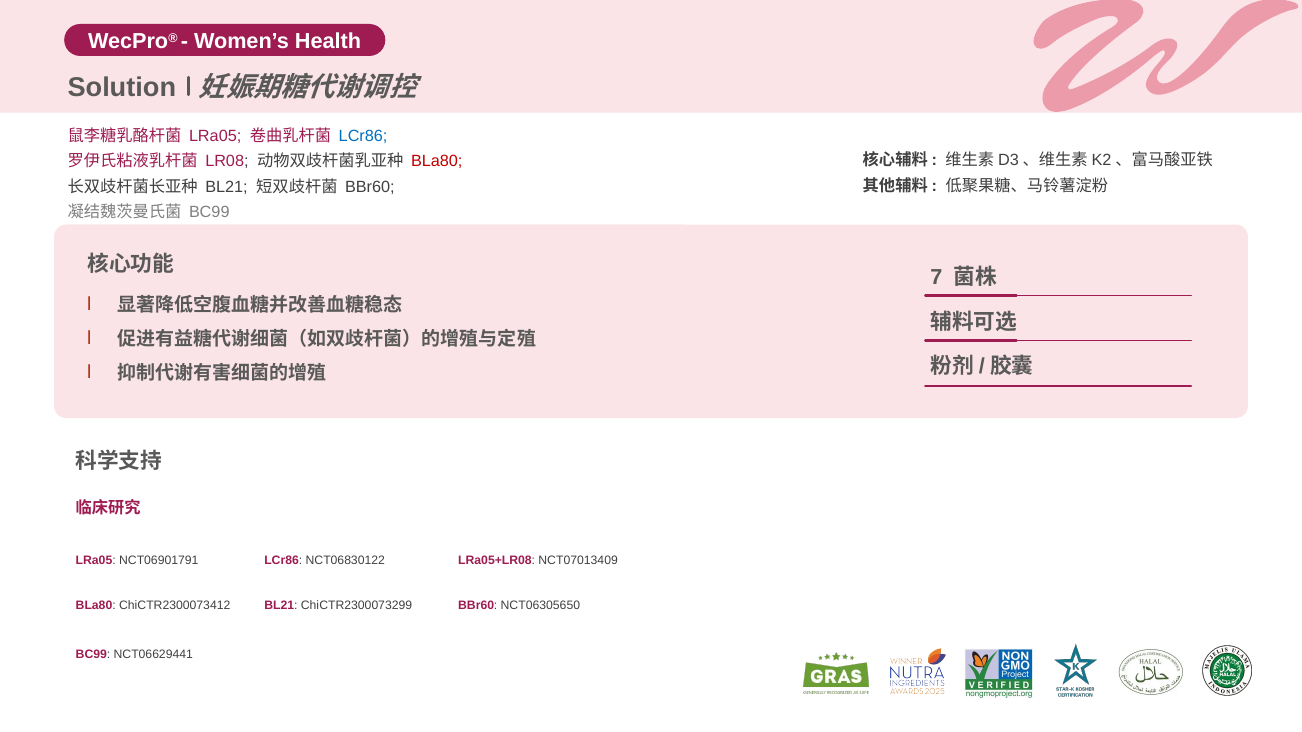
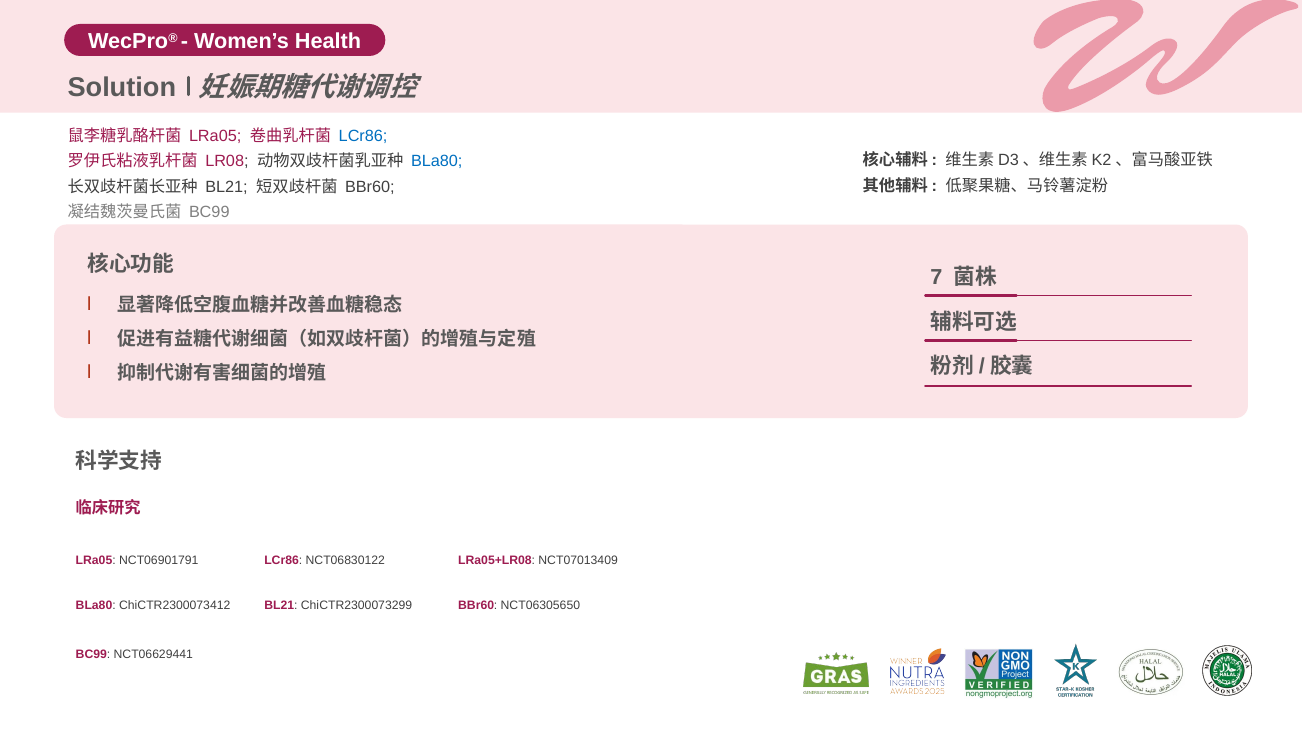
BLa80 colour: red -> blue (437, 162)
